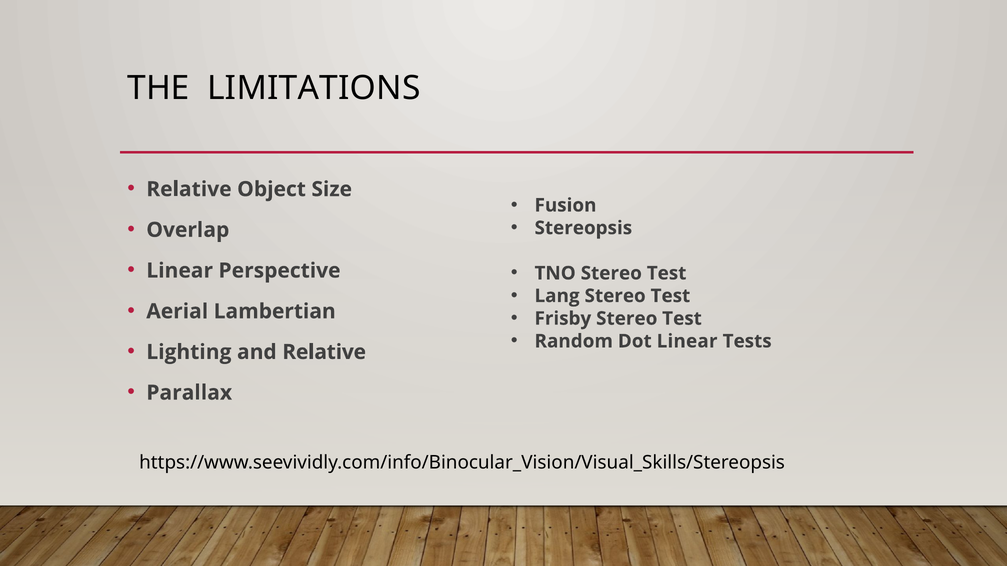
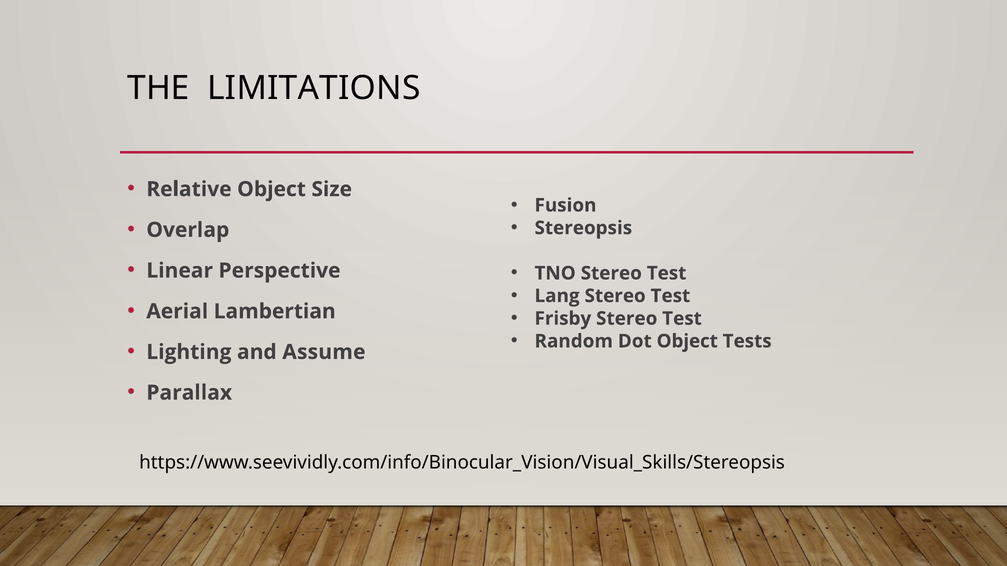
Dot Linear: Linear -> Object (687, 341)
and Relative: Relative -> Assume (324, 352)
